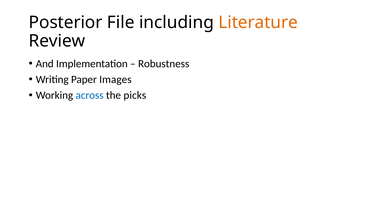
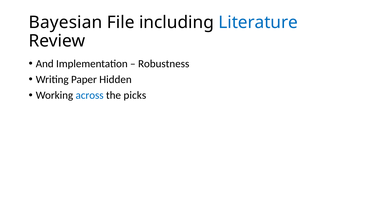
Posterior: Posterior -> Bayesian (66, 22)
Literature colour: orange -> blue (258, 22)
Images: Images -> Hidden (115, 80)
